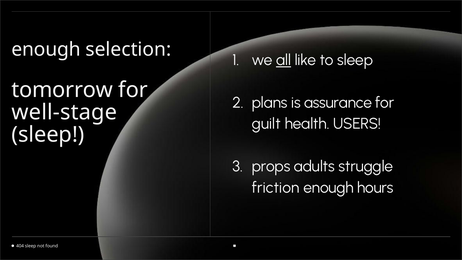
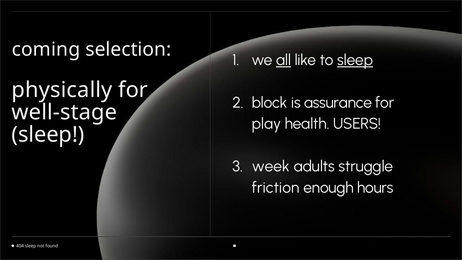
enough: enough -> coming (46, 50)
sleep underline: none -> present (355, 60)
tomorrow: tomorrow -> physically (62, 90)
plans: plans -> block (270, 103)
guilt: guilt -> play (266, 124)
props: props -> week (271, 166)
